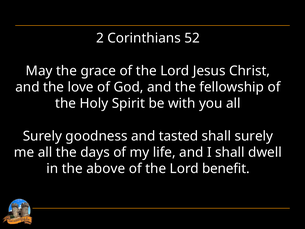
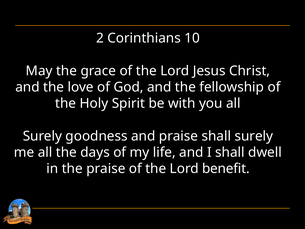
52: 52 -> 10 (192, 38)
and tasted: tasted -> praise (179, 136)
the above: above -> praise (106, 168)
